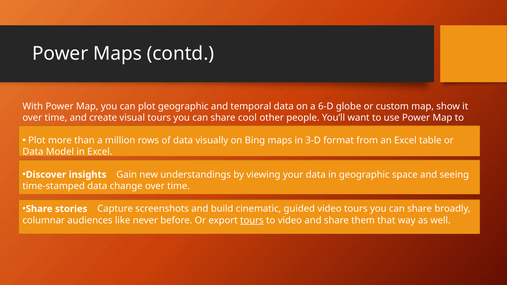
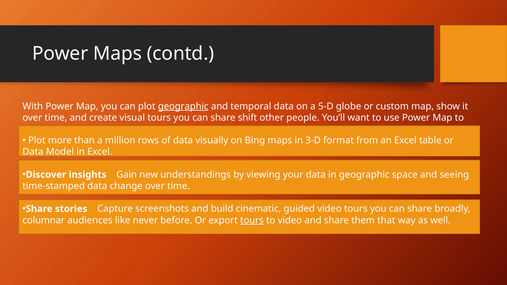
geographic underline: none -> present (183, 106)
6-D: 6-D -> 5-D (326, 106)
cool: cool -> shift (248, 118)
